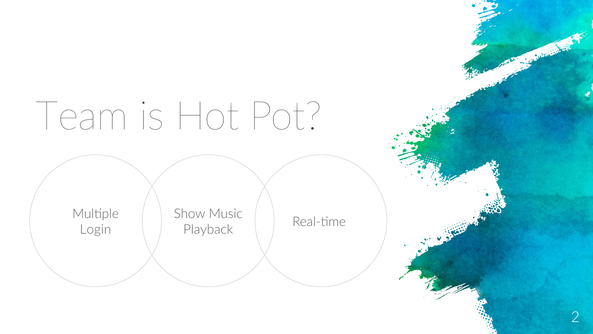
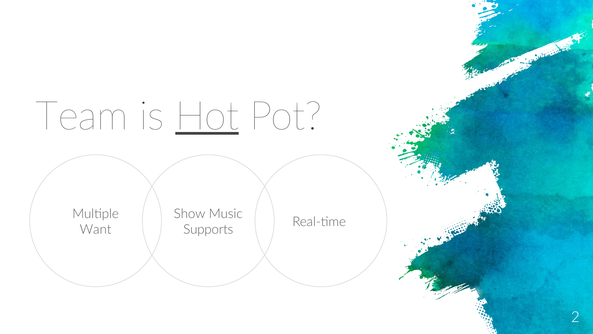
Hot underline: none -> present (207, 116)
Login: Login -> Want (96, 229)
Playback: Playback -> Supports (208, 229)
